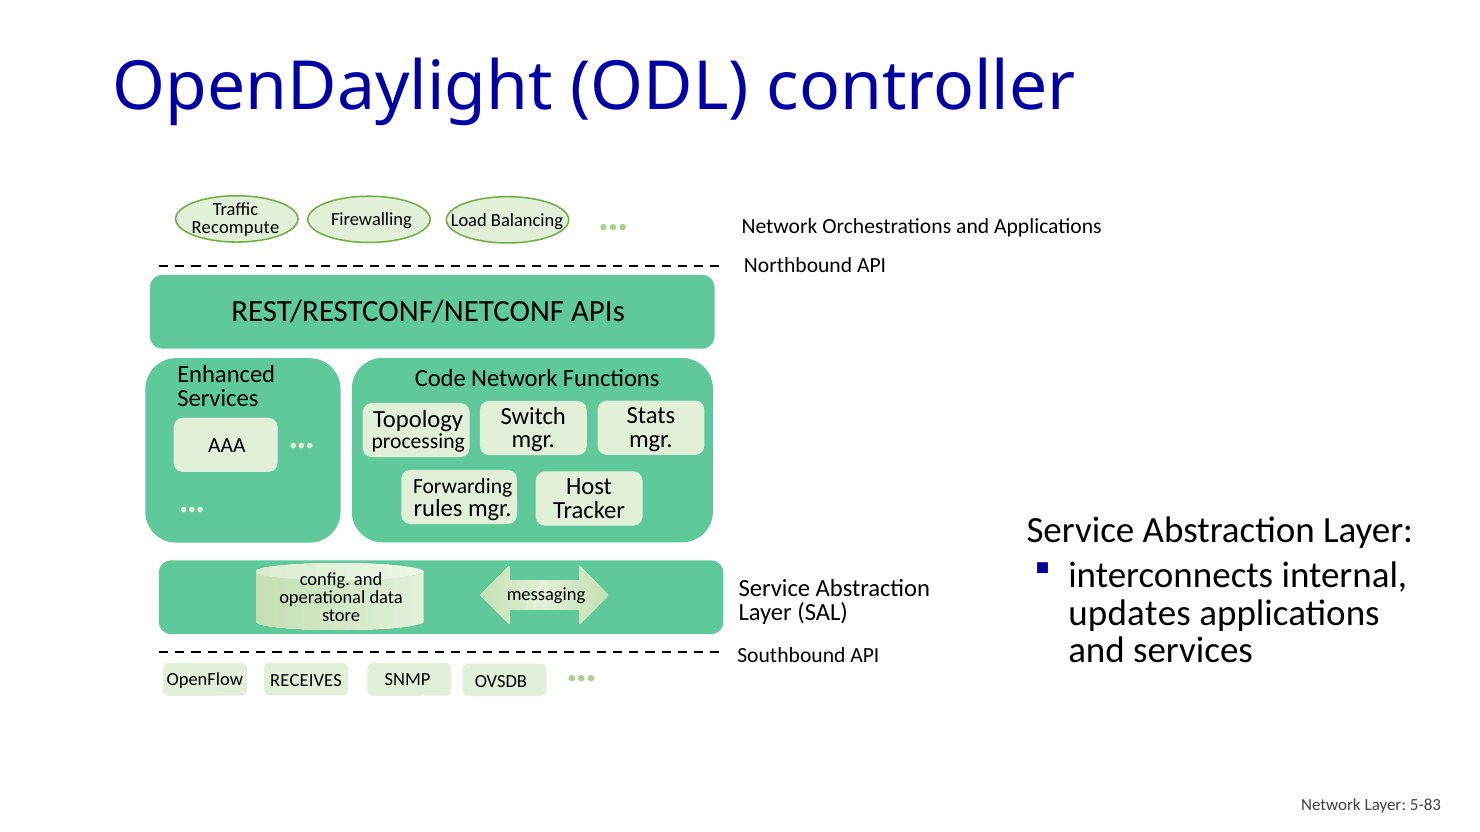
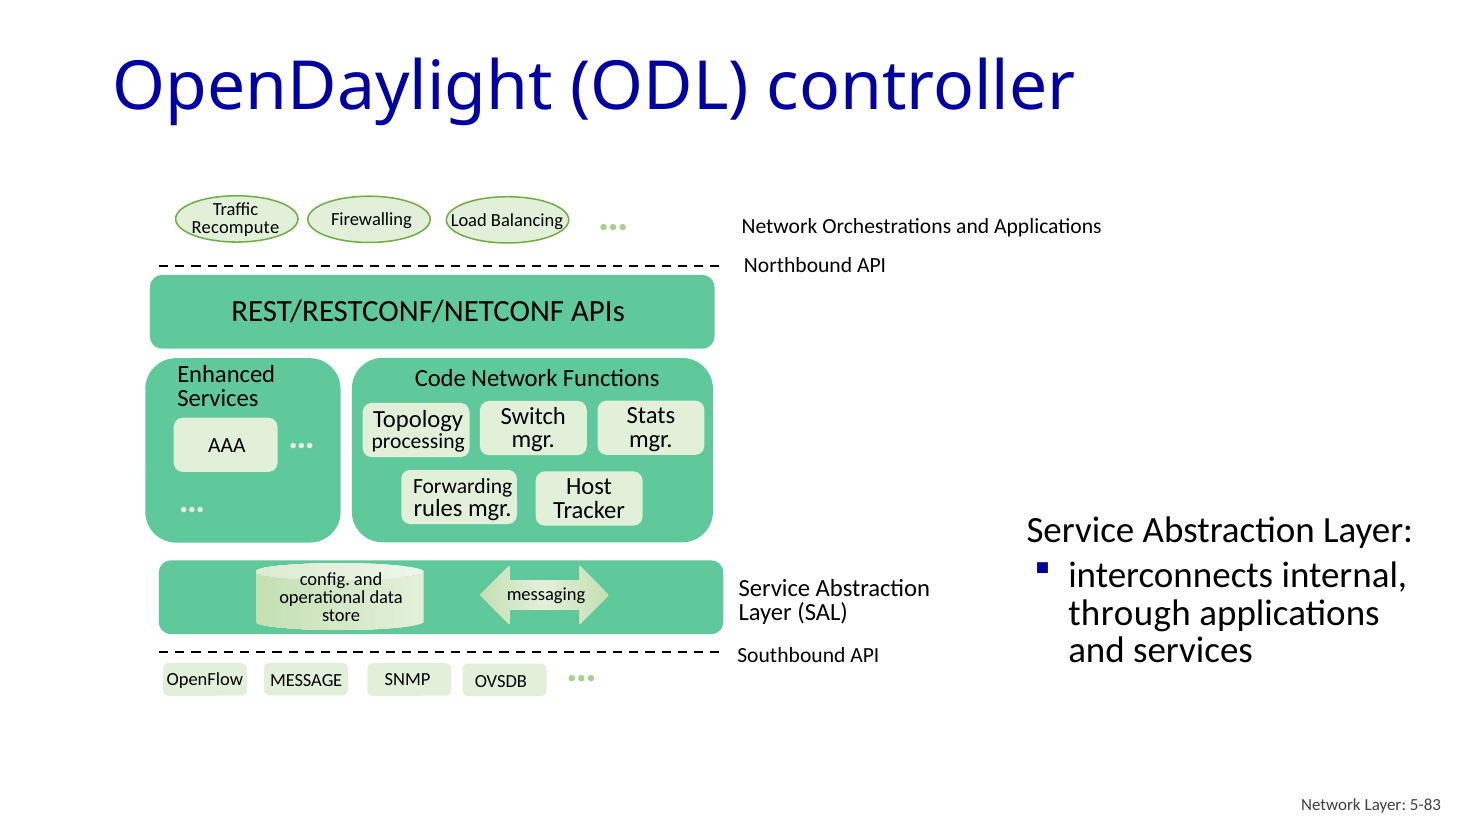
updates: updates -> through (1130, 613)
RECEIVES: RECEIVES -> MESSAGE (306, 681)
